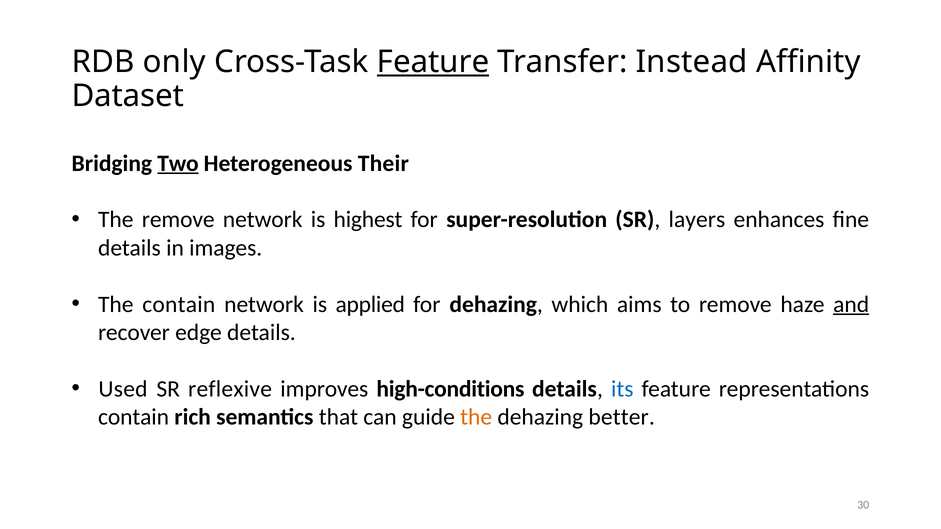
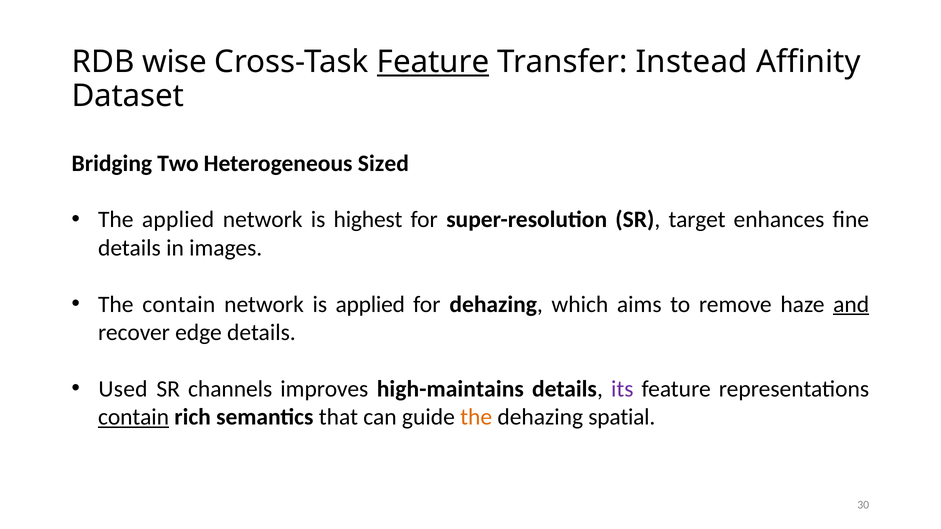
only: only -> wise (175, 62)
Two underline: present -> none (178, 163)
Their: Their -> Sized (383, 163)
The remove: remove -> applied (178, 220)
layers: layers -> target (697, 220)
reflexive: reflexive -> channels (230, 389)
high-conditions: high-conditions -> high-maintains (450, 389)
its colour: blue -> purple (622, 389)
contain underline: none -> present (134, 417)
better: better -> spatial (622, 417)
